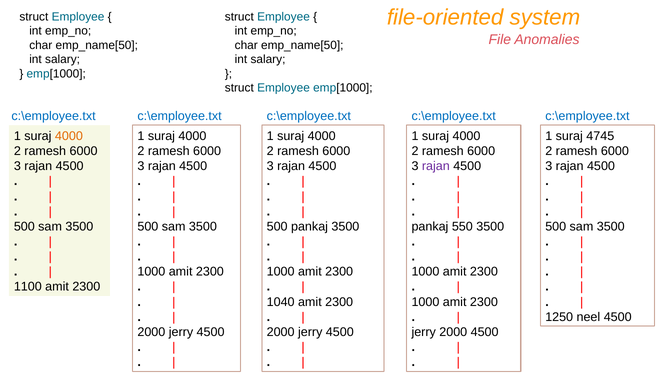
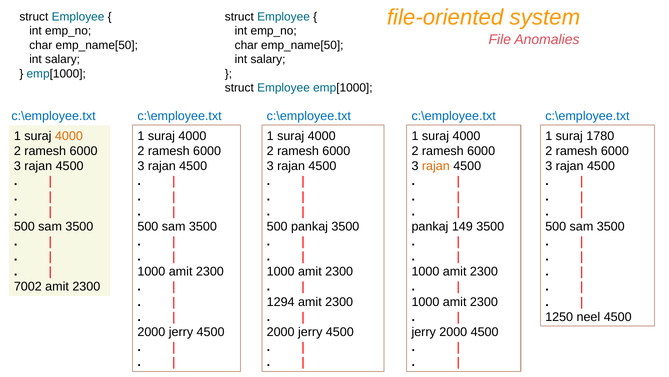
4745: 4745 -> 1780 (600, 136)
rajan colour: purple -> orange (436, 166)
550: 550 -> 149 (462, 226)
1100: 1100 -> 7002 (28, 286)
1040: 1040 -> 1294 (281, 301)
